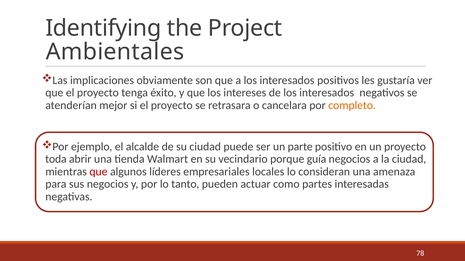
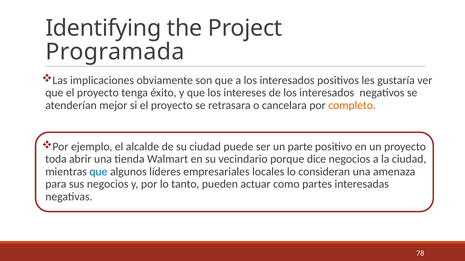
Ambientales: Ambientales -> Programada (115, 52)
guía: guía -> dice (317, 159)
que colour: red -> blue (98, 172)
